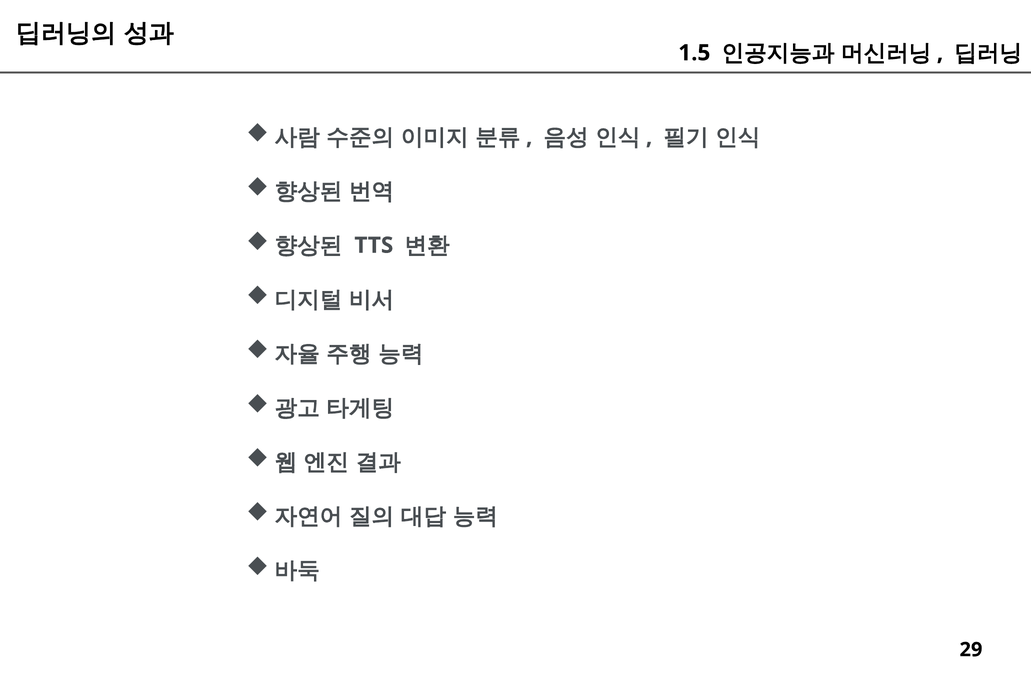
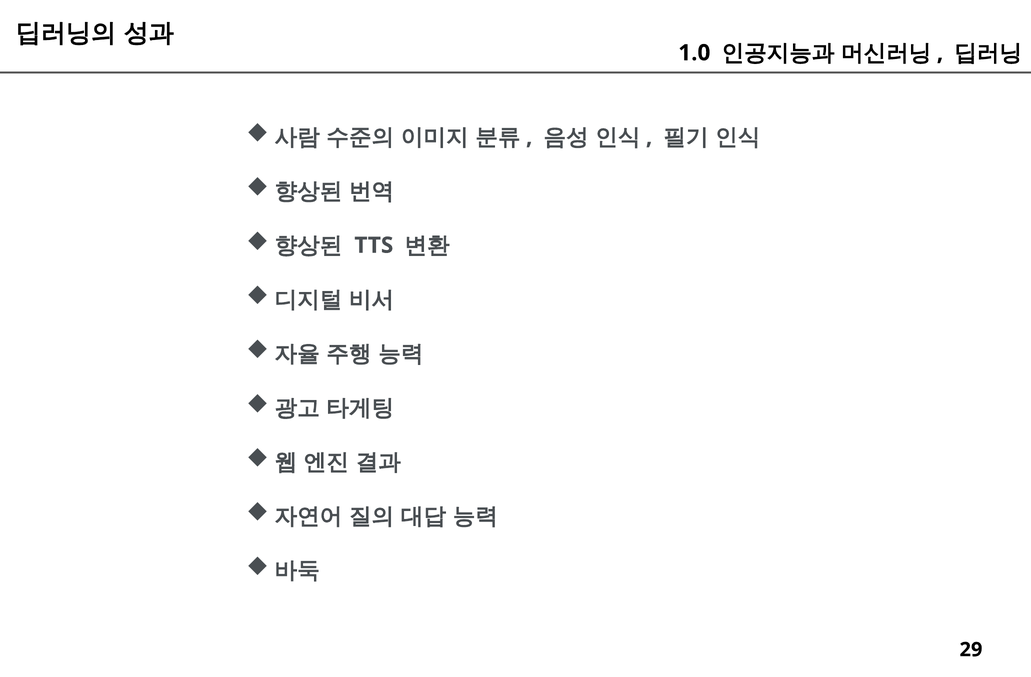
1.5: 1.5 -> 1.0 (694, 53)
